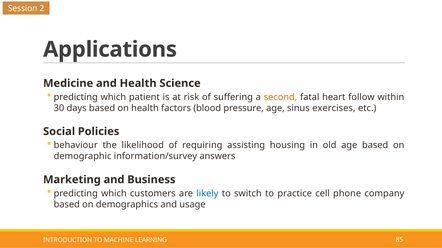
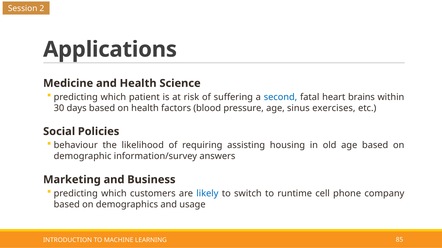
second colour: orange -> blue (280, 97)
follow: follow -> brains (361, 97)
practice: practice -> runtime (295, 194)
